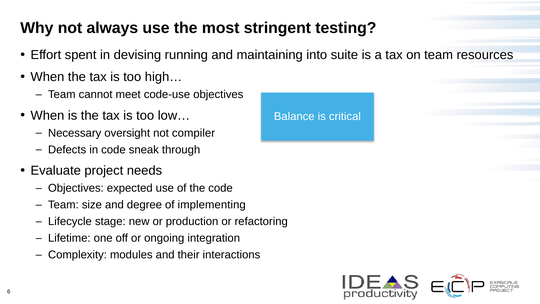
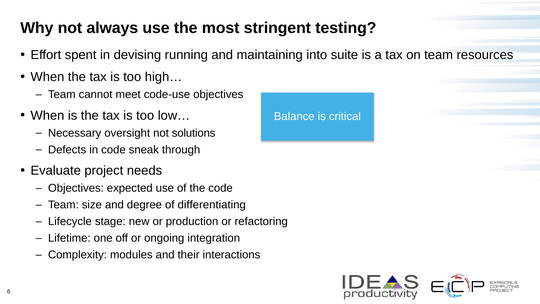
compiler: compiler -> solutions (194, 133)
implementing: implementing -> differentiating (212, 205)
